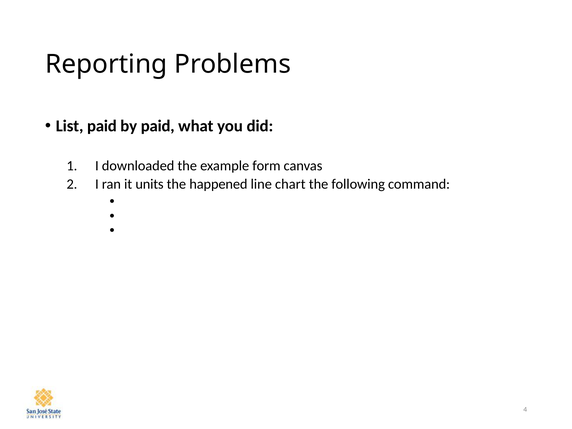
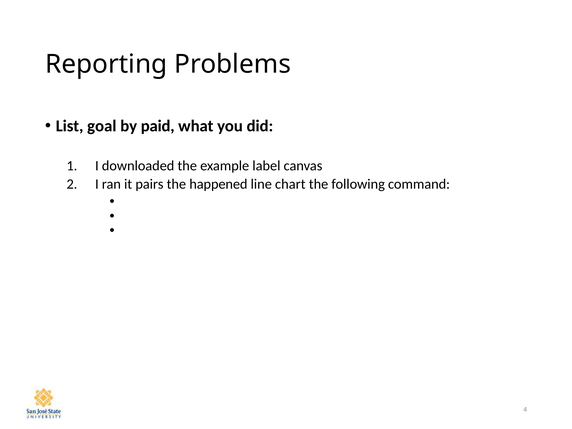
List paid: paid -> goal (102, 126)
form: form -> label (266, 166)
units: units -> pairs (149, 184)
